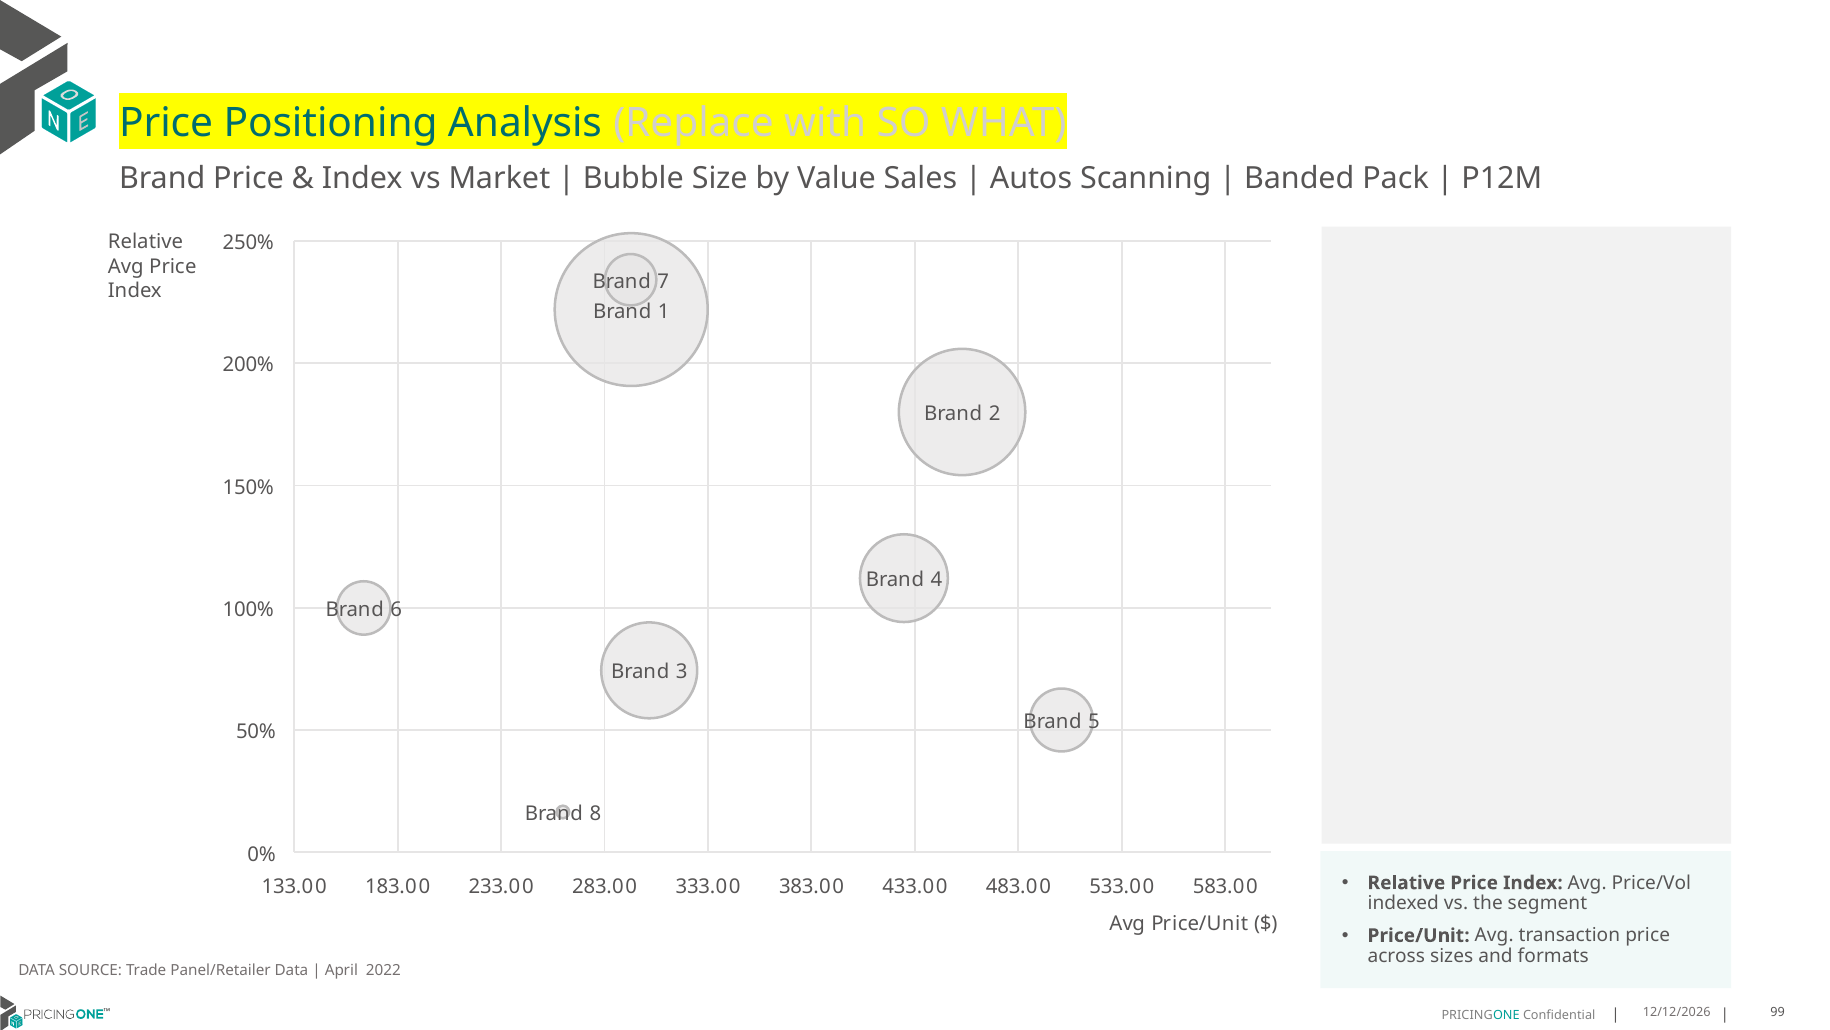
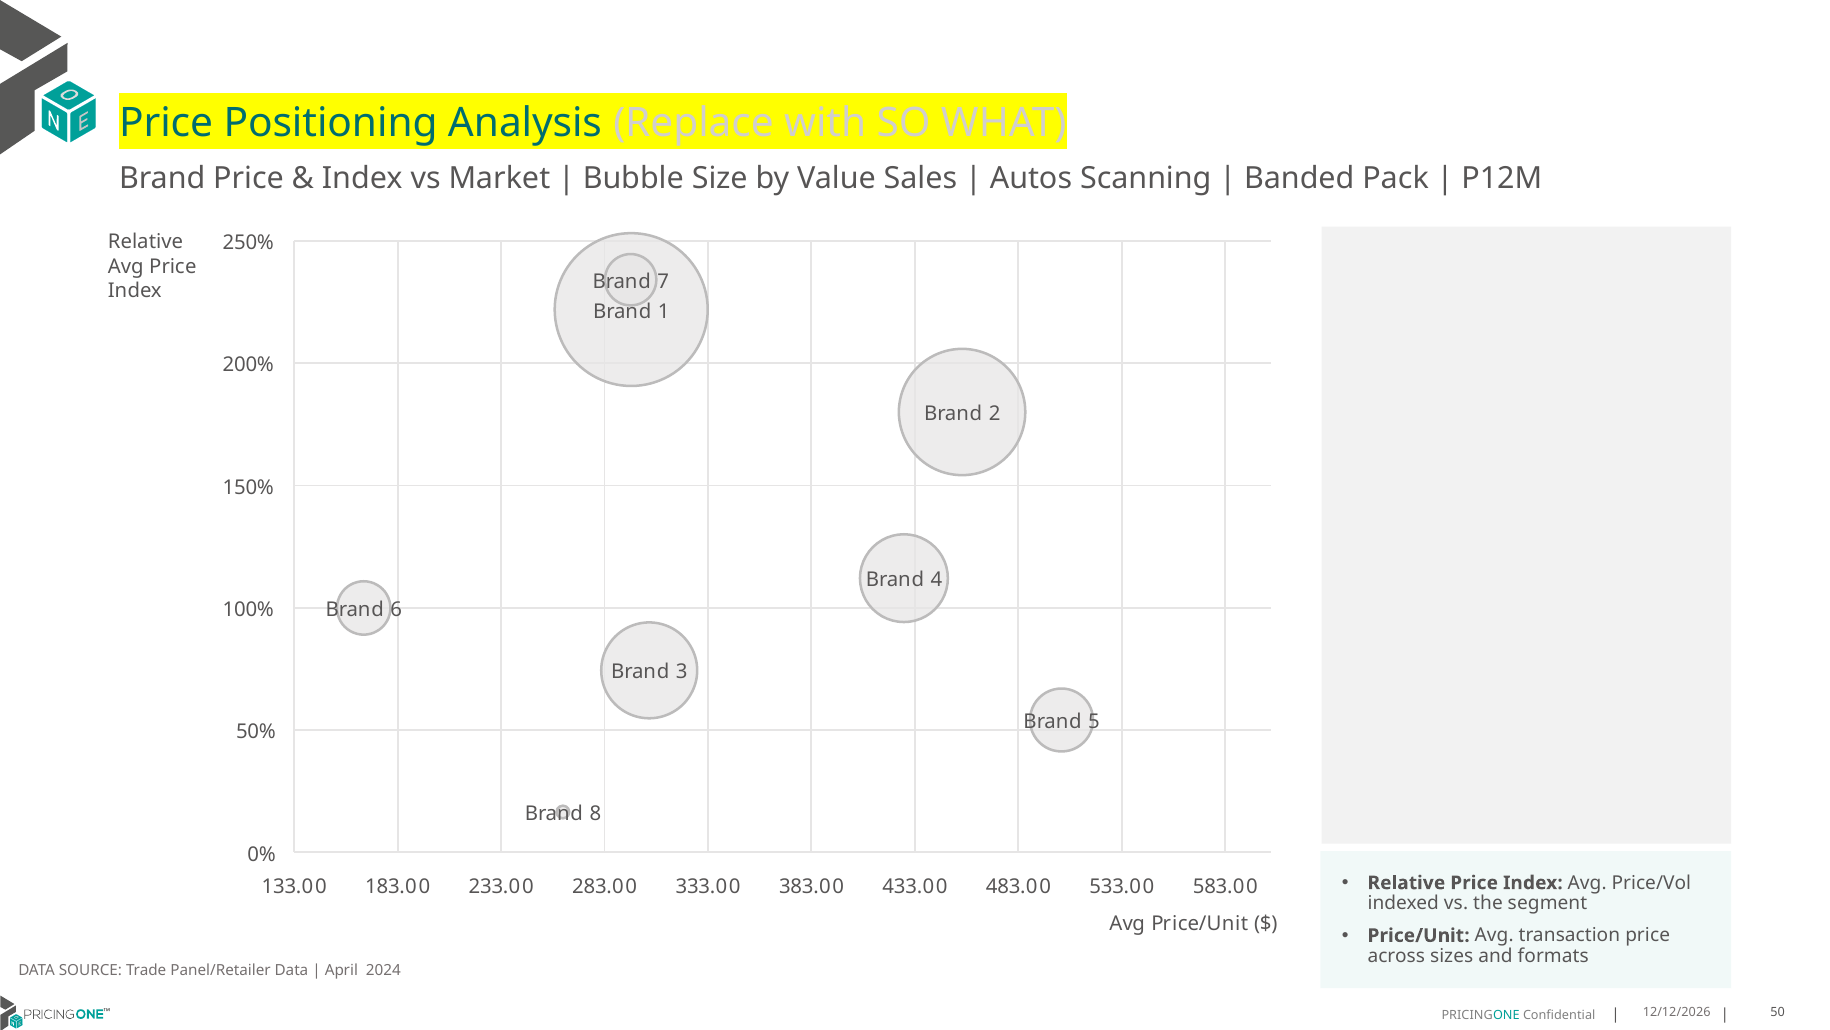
2022: 2022 -> 2024 (383, 970)
99: 99 -> 50 (1778, 1012)
